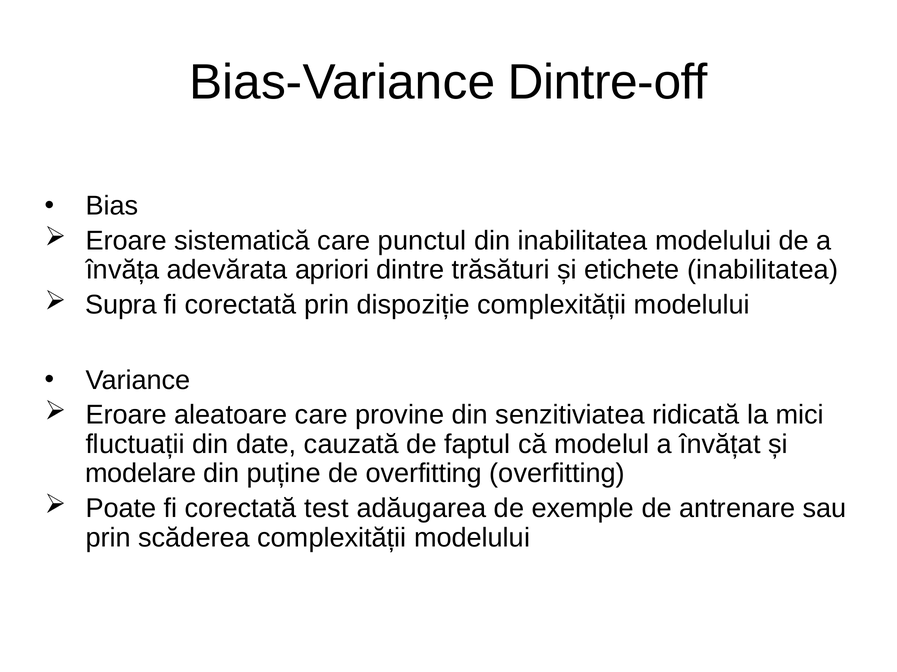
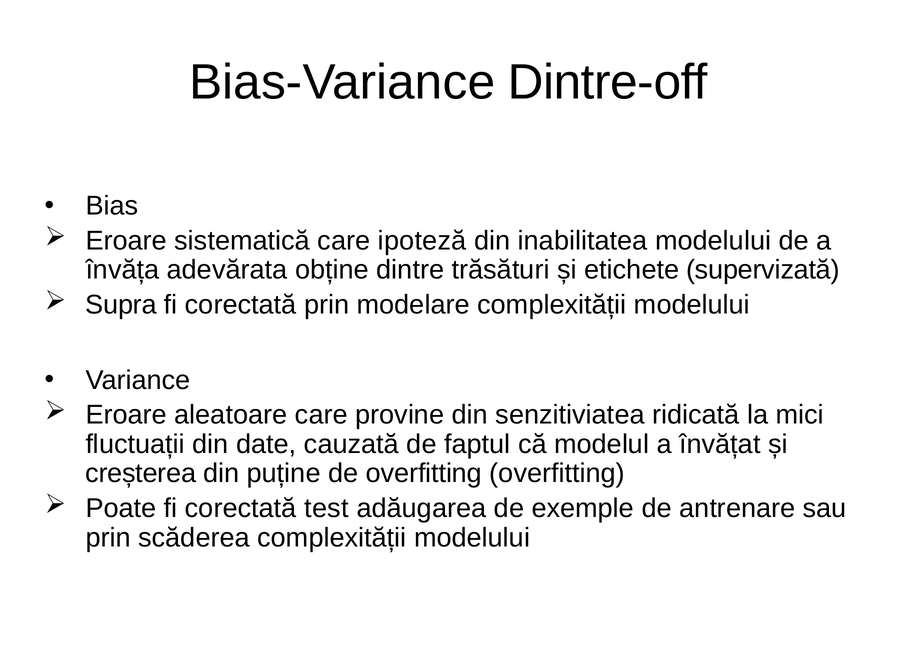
punctul: punctul -> ipoteză (422, 241)
apriori: apriori -> obține (332, 270)
etichete inabilitatea: inabilitatea -> supervizată (763, 270)
dispoziție: dispoziție -> modelare (413, 305)
modelare: modelare -> creșterea (141, 474)
